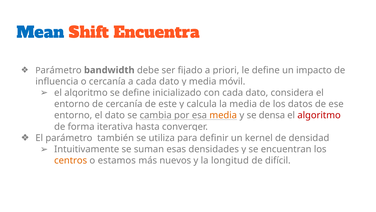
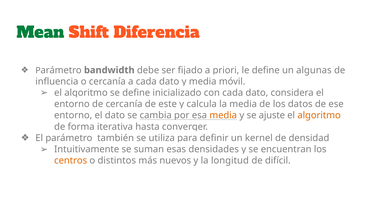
Mean colour: blue -> green (40, 33)
Encuentra: Encuentra -> Diferencia (157, 33)
impacto: impacto -> algunas (314, 70)
densa: densa -> ajuste (272, 115)
algoritmo colour: red -> orange (319, 115)
estamos: estamos -> distintos (117, 160)
